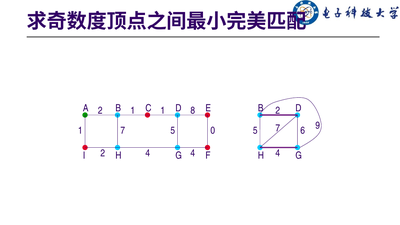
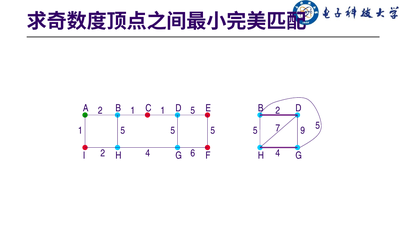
1 1 8: 8 -> 5 (193, 111)
7 9: 9 -> 5 (318, 126)
7: 7 -> 5 (123, 131)
0: 0 -> 5 (213, 131)
6: 6 -> 9 (303, 131)
4 4: 4 -> 6 (193, 153)
